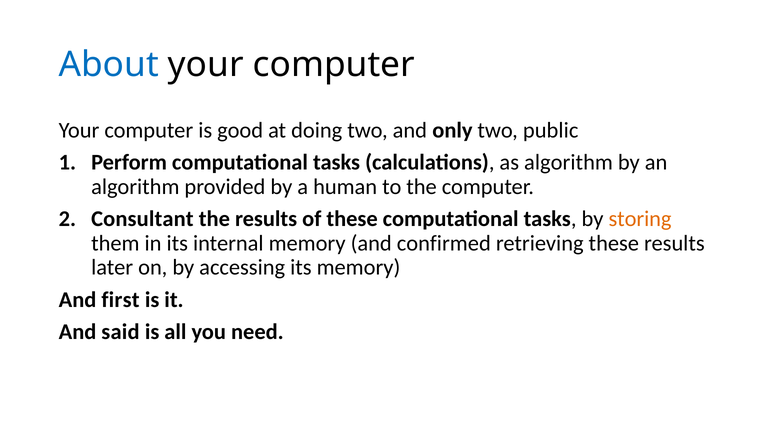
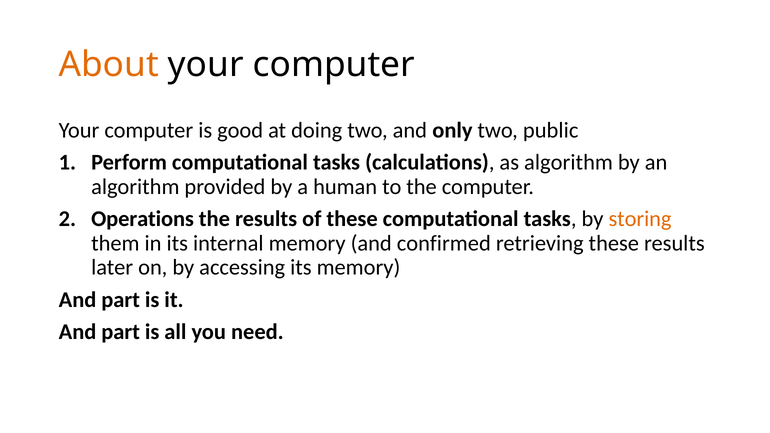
About colour: blue -> orange (109, 65)
Consultant: Consultant -> Operations (143, 219)
first: first -> part (121, 300)
said: said -> part (121, 332)
